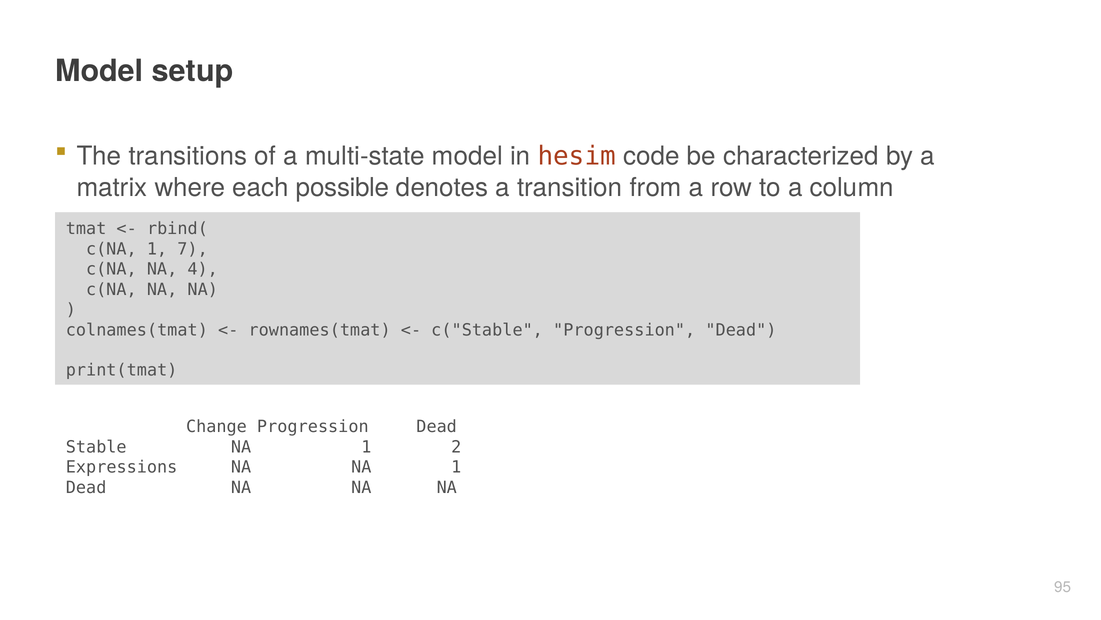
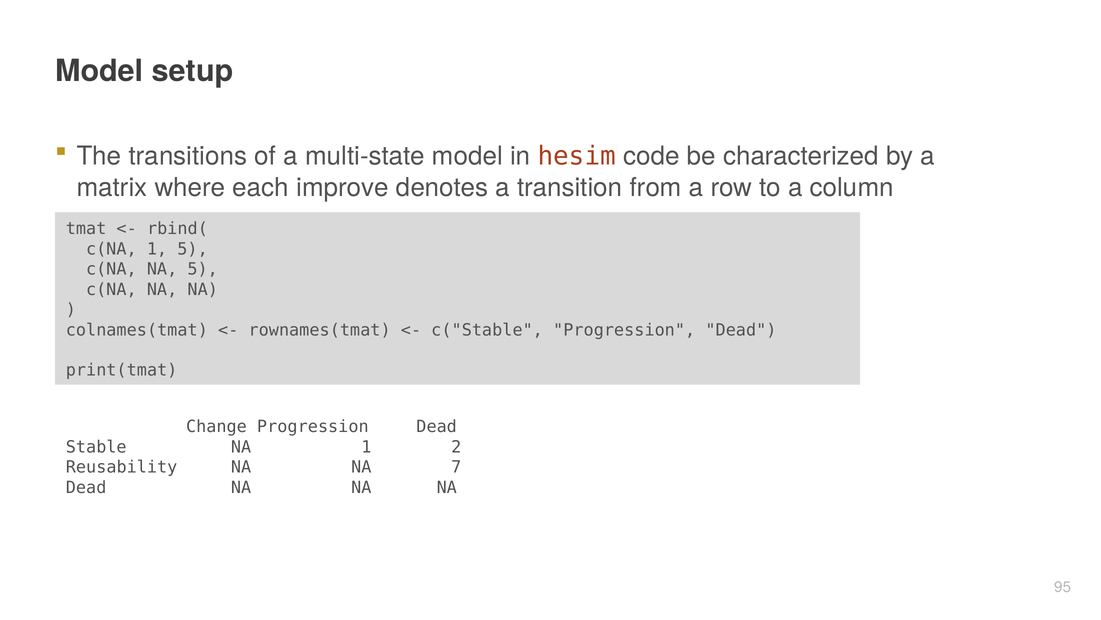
possible: possible -> improve (343, 187)
1 7: 7 -> 5 (193, 249)
NA 4: 4 -> 5 (203, 269)
Expressions: Expressions -> Reusability (122, 467)
NA NA 1: 1 -> 7 (456, 467)
